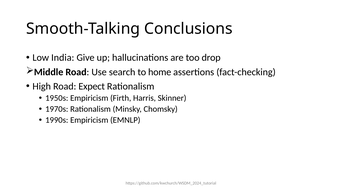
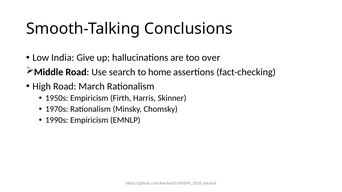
drop: drop -> over (211, 58)
Expect: Expect -> March (92, 87)
